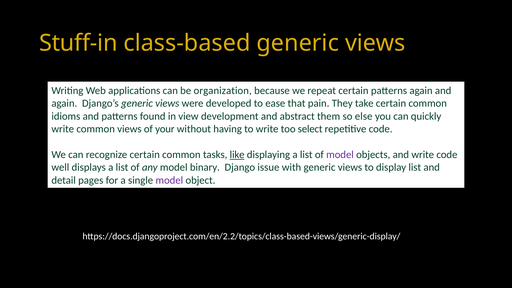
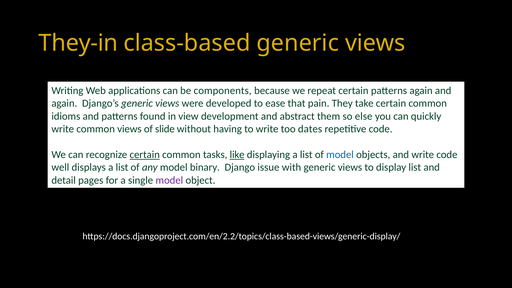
Stuff-in: Stuff-in -> They-in (78, 43)
organization: organization -> components (223, 91)
your: your -> slide (165, 129)
select: select -> dates (310, 129)
certain underline: none -> present (145, 155)
model colour: purple -> blue (340, 155)
